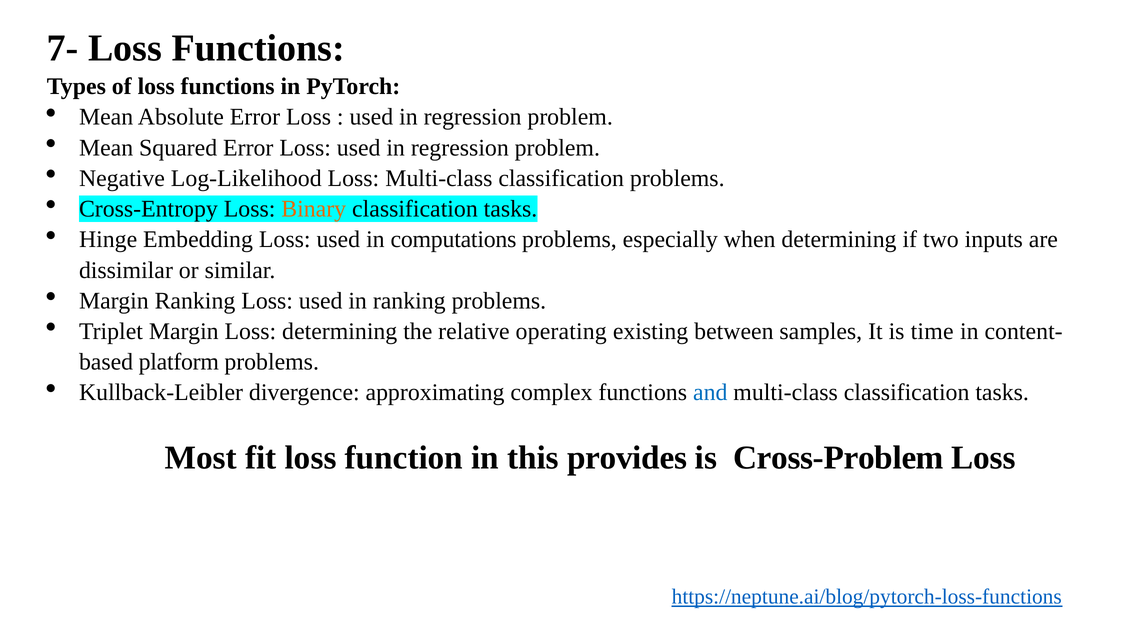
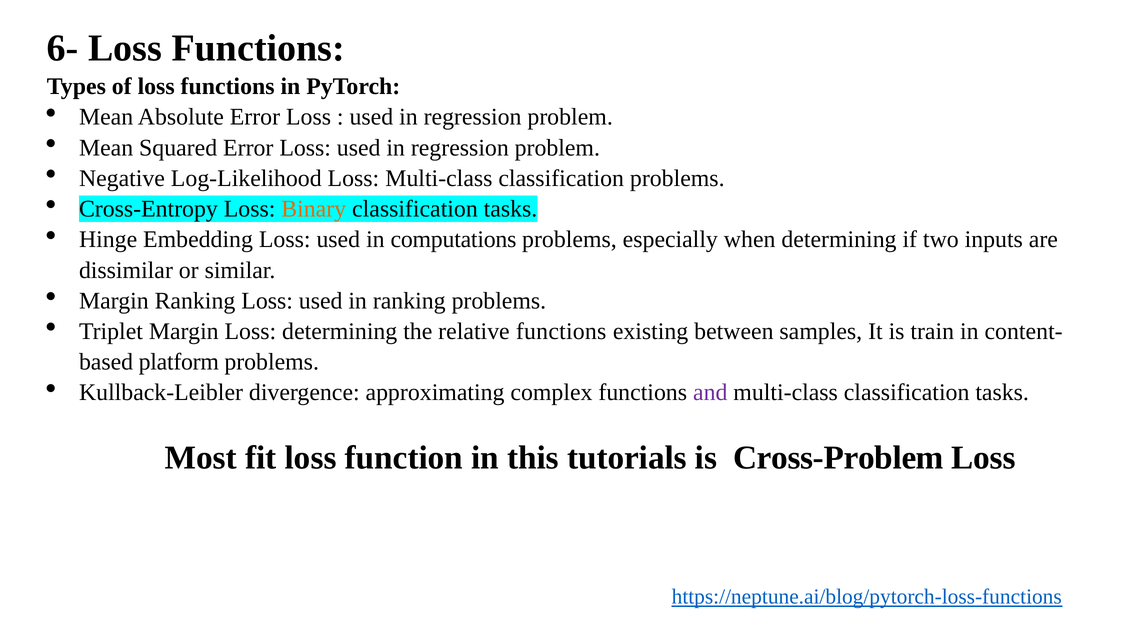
7-: 7- -> 6- (63, 48)
relative operating: operating -> functions (561, 331)
time: time -> train (932, 331)
and colour: blue -> purple (710, 392)
provides: provides -> tutorials (627, 457)
